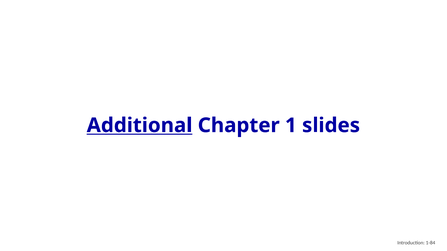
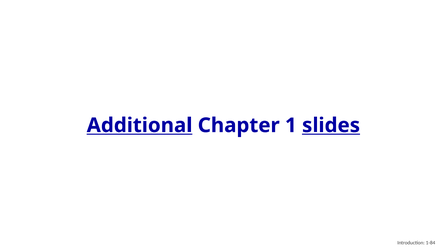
slides underline: none -> present (331, 126)
